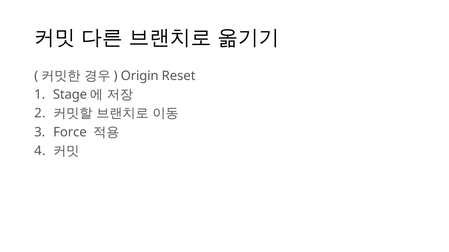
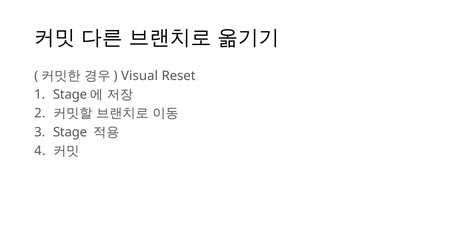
Origin: Origin -> Visual (140, 76)
Force: Force -> Stage (70, 132)
